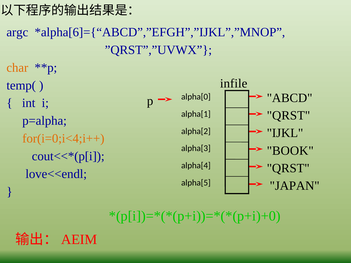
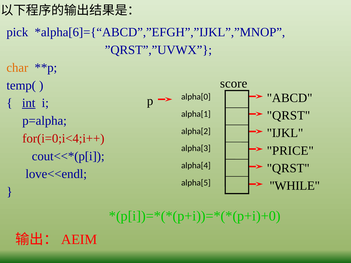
argc: argc -> pick (17, 32)
infile: infile -> score (234, 83)
int underline: none -> present (29, 103)
for(i=0;i<4;i++ colour: orange -> red (63, 139)
BOOK: BOOK -> PRICE (290, 151)
JAPAN: JAPAN -> WHILE (295, 186)
